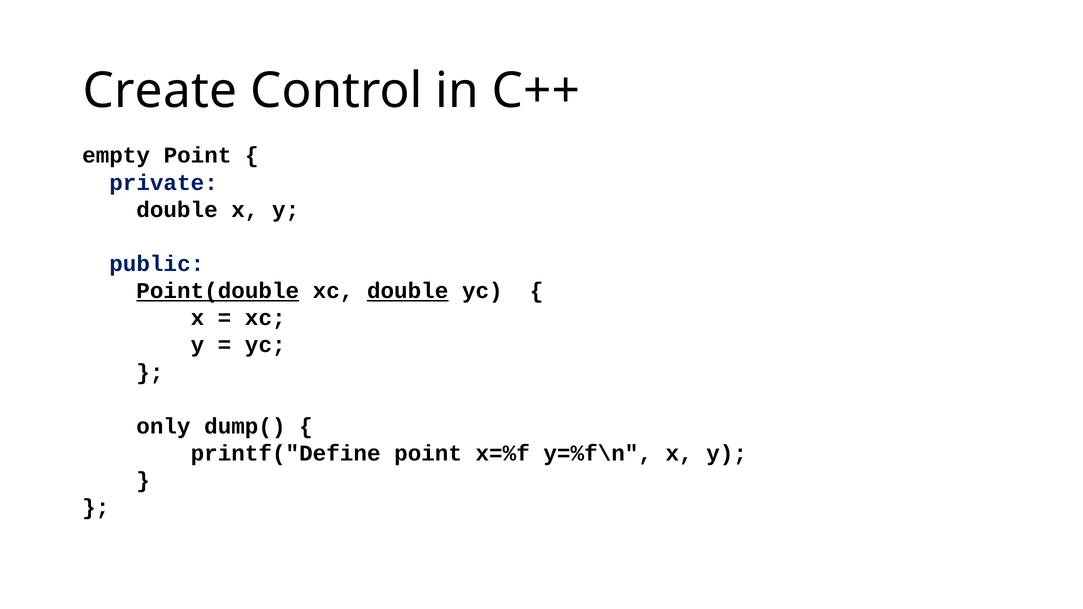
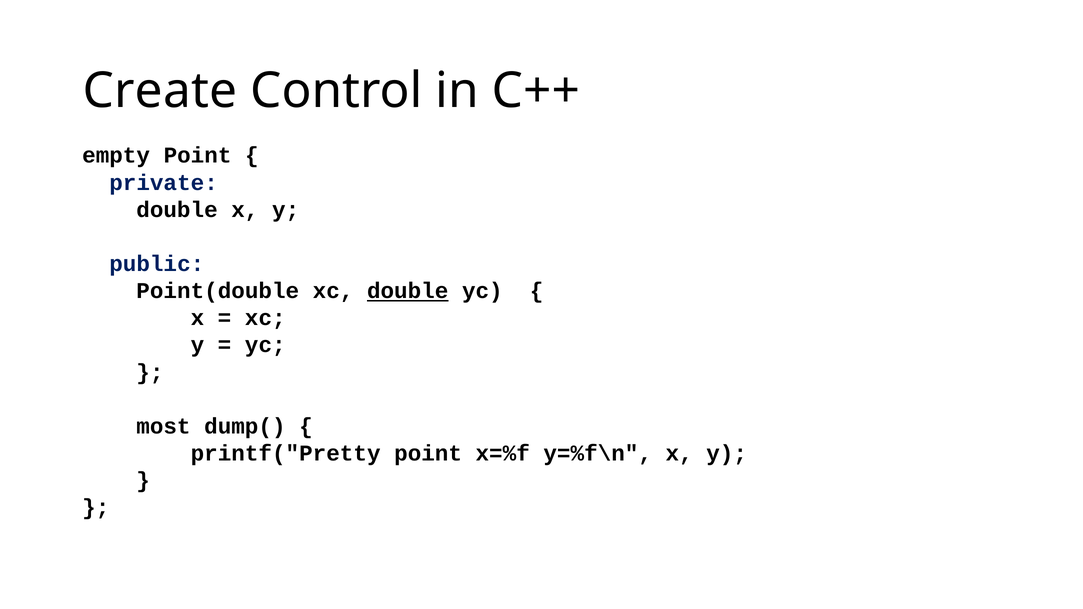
Point(double underline: present -> none (218, 291)
only: only -> most (163, 426)
printf("Define: printf("Define -> printf("Pretty (286, 453)
